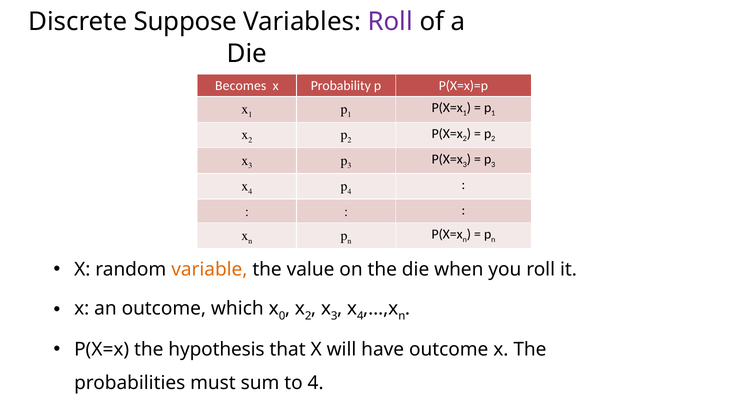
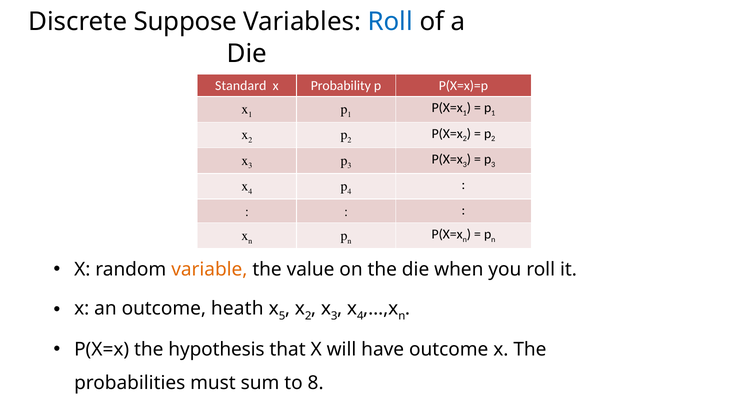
Roll colour: purple -> blue (390, 22)
Becomes: Becomes -> Standard (241, 86)
which: which -> heath (237, 308)
0: 0 -> 5 (282, 316)
to 4: 4 -> 8 (316, 383)
